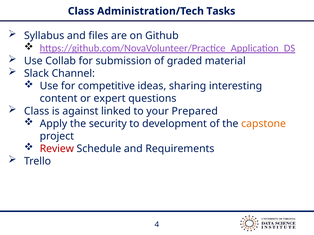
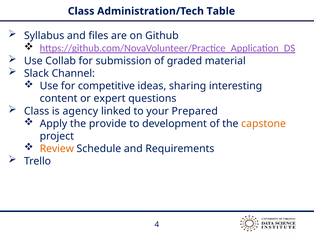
Tasks: Tasks -> Table (221, 11)
against: against -> agency (80, 111)
security: security -> provide (108, 124)
Review colour: red -> orange (57, 149)
